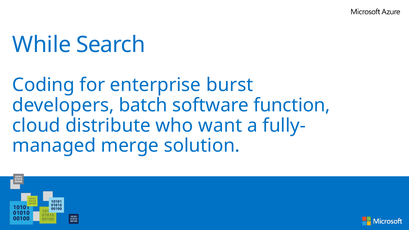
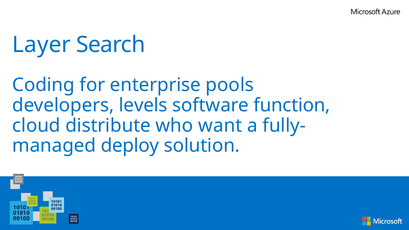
While: While -> Layer (42, 45)
burst: burst -> pools (230, 85)
batch: batch -> levels (143, 105)
merge: merge -> deploy (130, 146)
